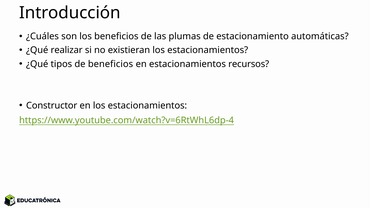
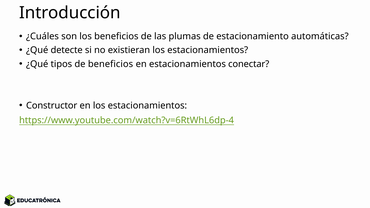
realizar: realizar -> detecte (67, 50)
recursos: recursos -> conectar (249, 64)
